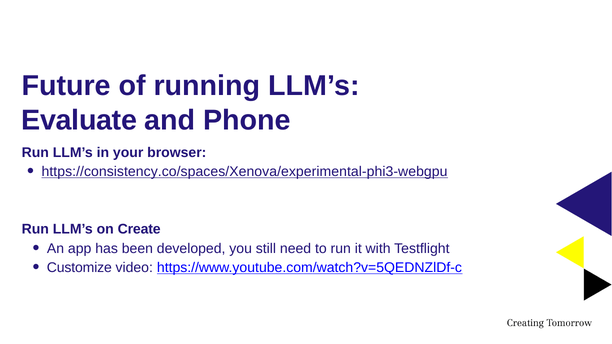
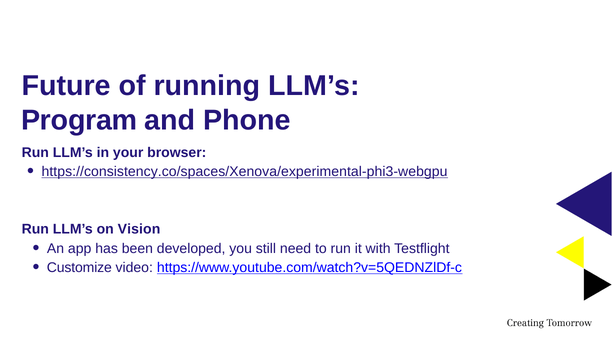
Evaluate: Evaluate -> Program (79, 120)
Create: Create -> Vision (139, 229)
